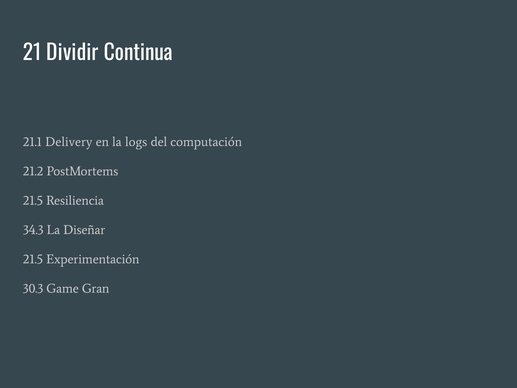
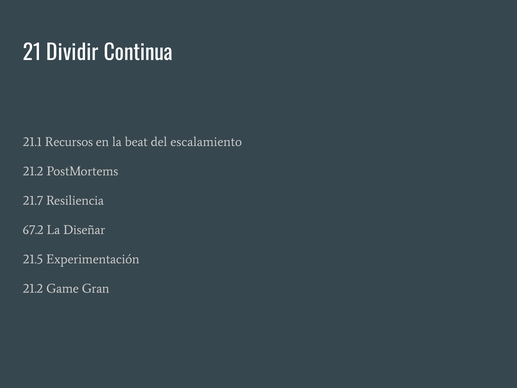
Delivery: Delivery -> Recursos (69, 142)
logs: logs -> beat (136, 142)
computación: computación -> escalamiento (206, 142)
21.5: 21.5 -> 21.7 (33, 200)
34.3: 34.3 -> 67.2 (33, 230)
30.3: 30.3 -> 21.2 (33, 288)
